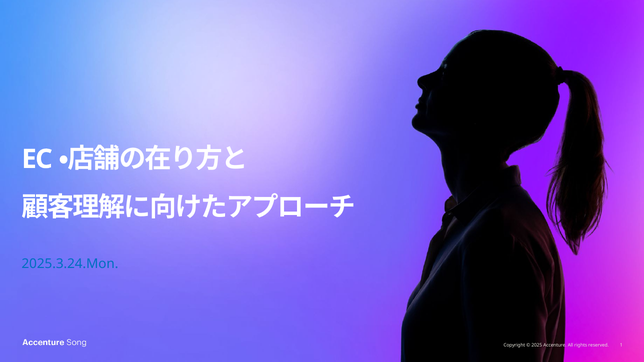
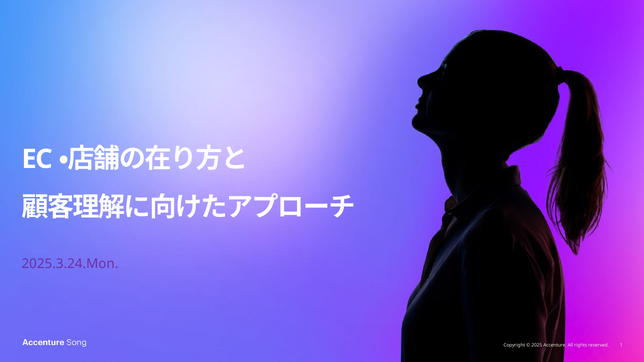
2025.3.24.Mon colour: blue -> purple (70, 264)
